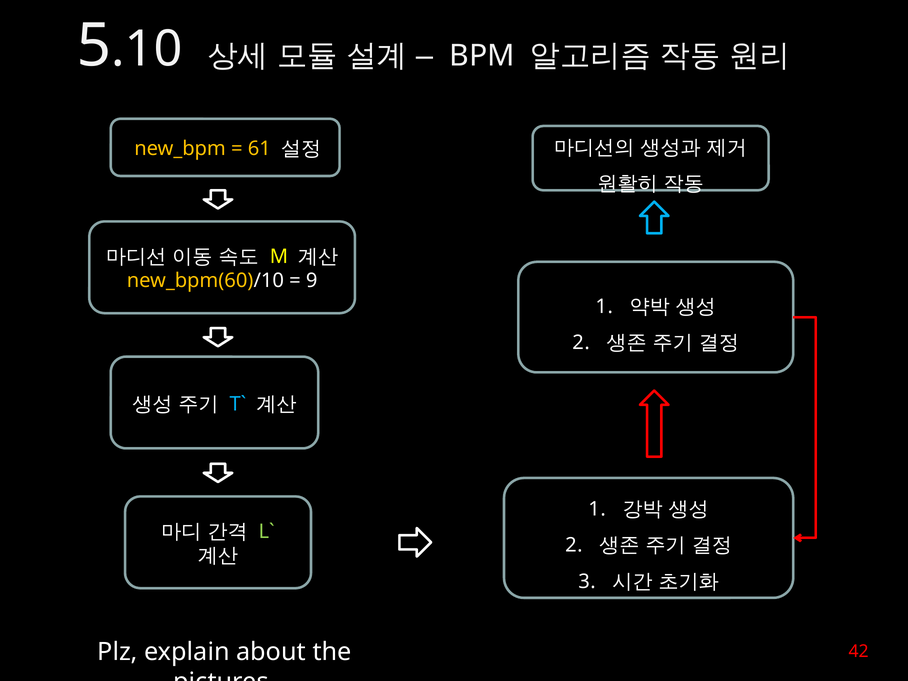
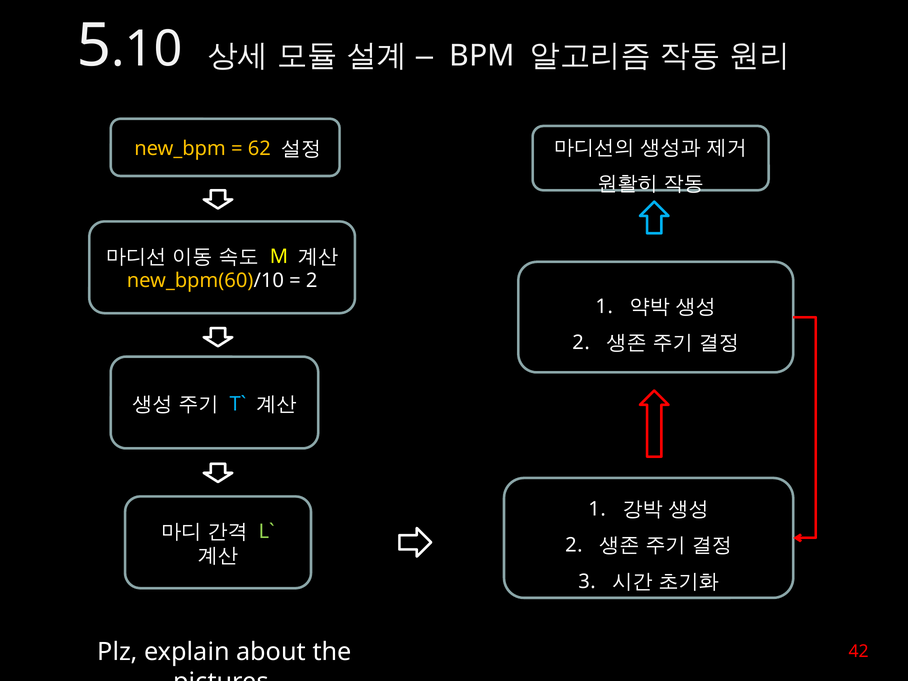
61: 61 -> 62 (259, 149)
9: 9 -> 2 (312, 281)
